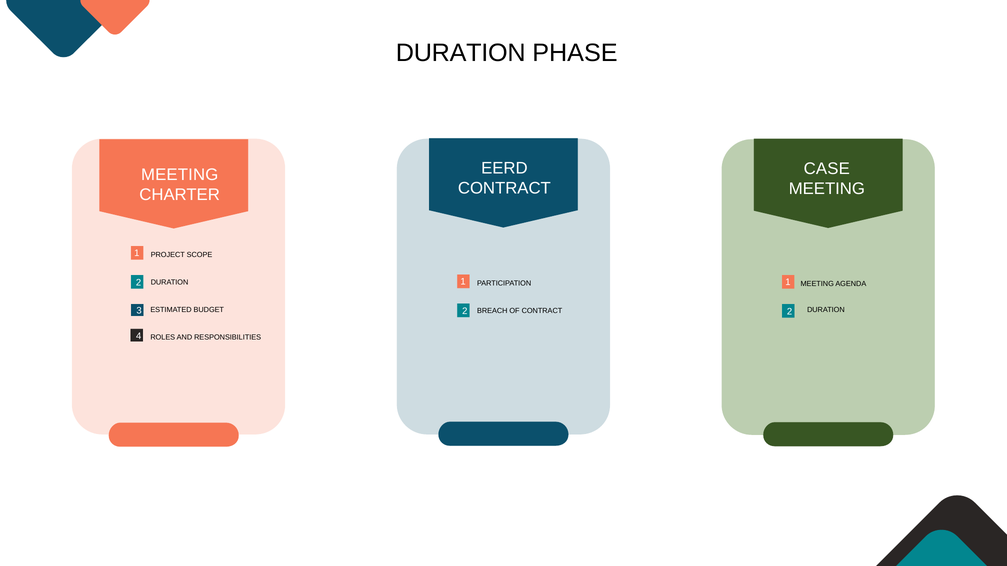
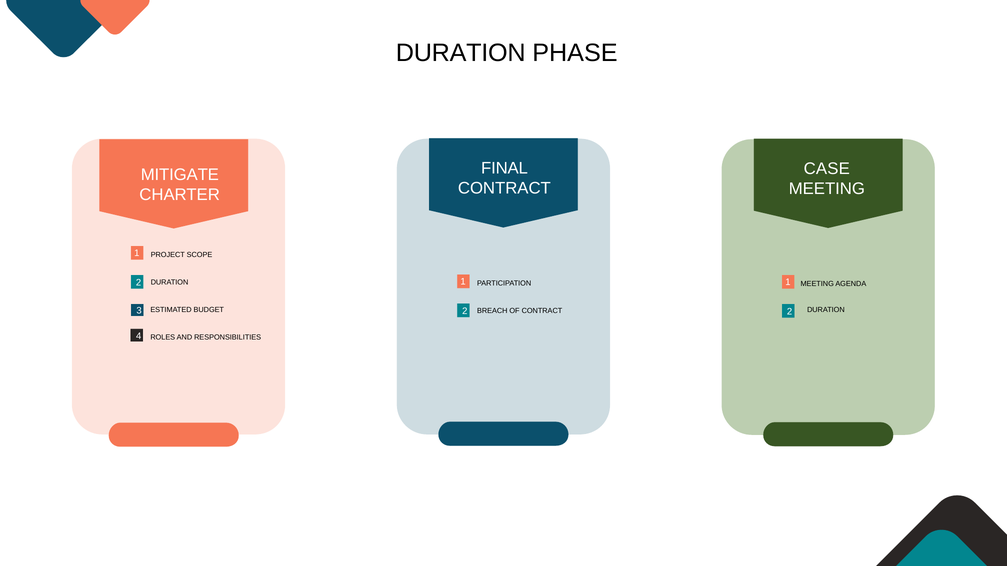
EERD: EERD -> FINAL (504, 168)
MEETING: MEETING -> MITIGATE (180, 175)
